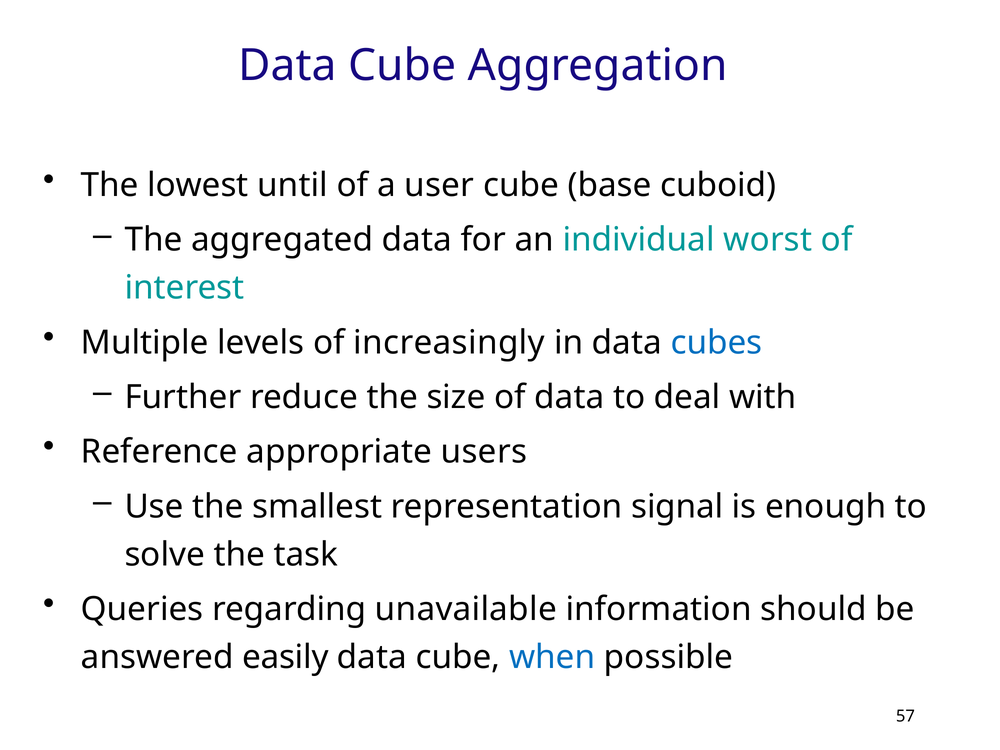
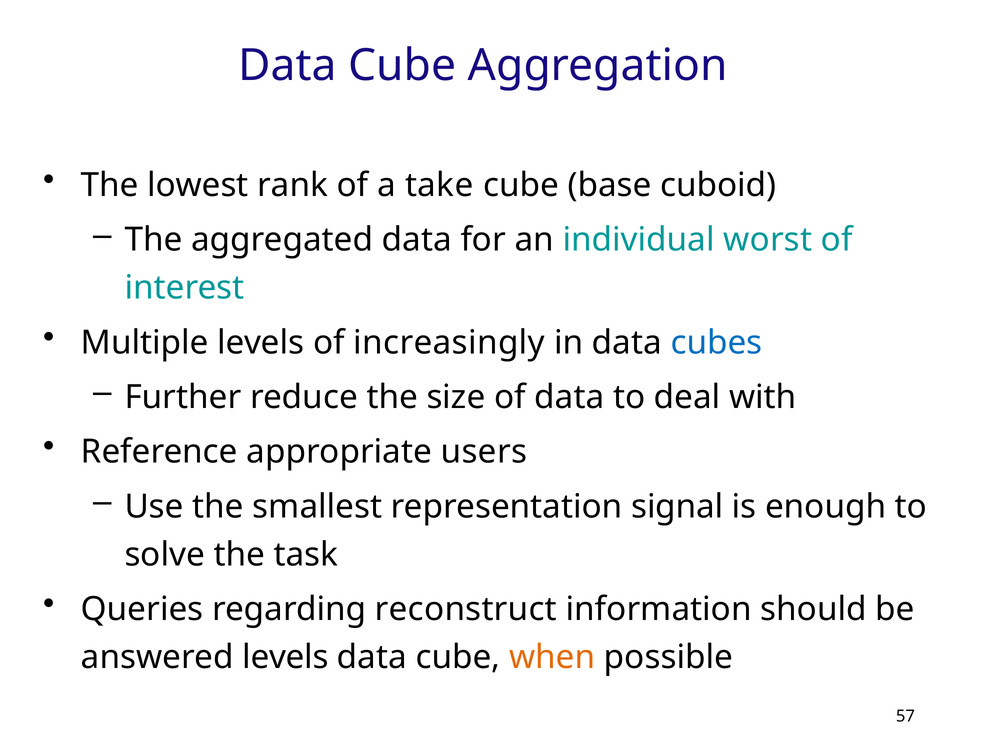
until: until -> rank (293, 185)
user: user -> take (439, 185)
unavailable: unavailable -> reconstruct (466, 609)
answered easily: easily -> levels (285, 657)
when colour: blue -> orange (552, 657)
